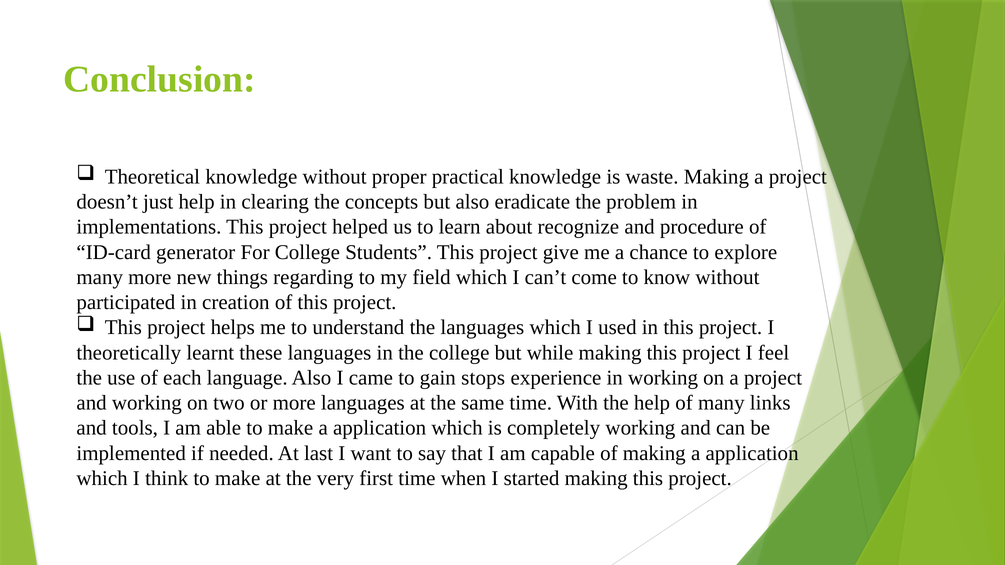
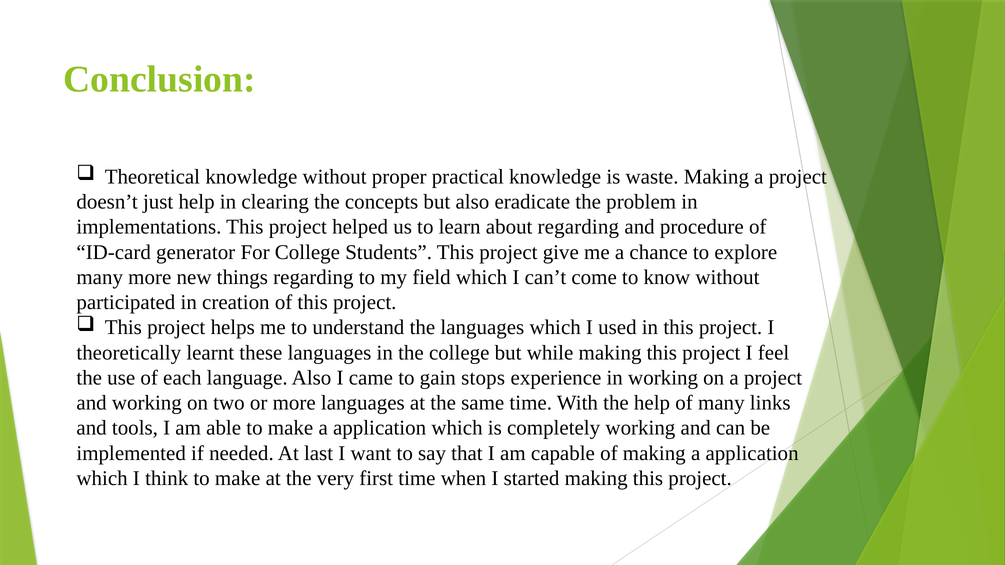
about recognize: recognize -> regarding (578, 227)
